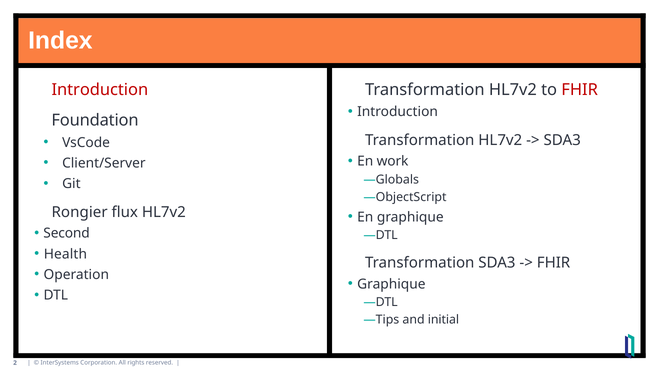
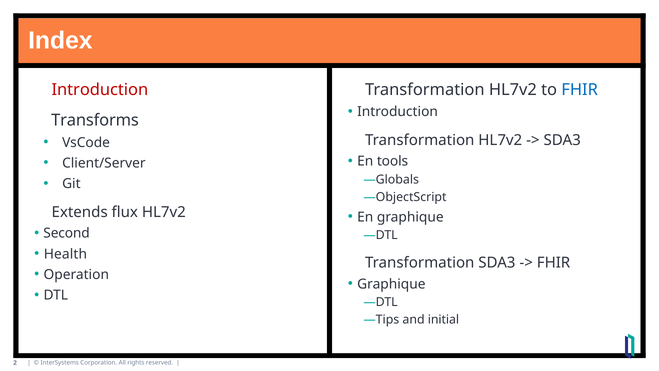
FHIR colour: red -> blue (580, 90)
Foundation: Foundation -> Transforms (95, 120)
work: work -> tools (393, 161)
Rongier: Rongier -> Extends (80, 212)
